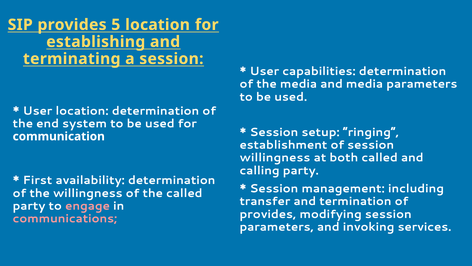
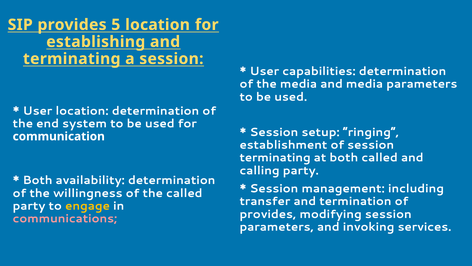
willingness: willingness -> terminating (275, 157)
First: First -> Both (38, 180)
engage colour: pink -> yellow (88, 206)
